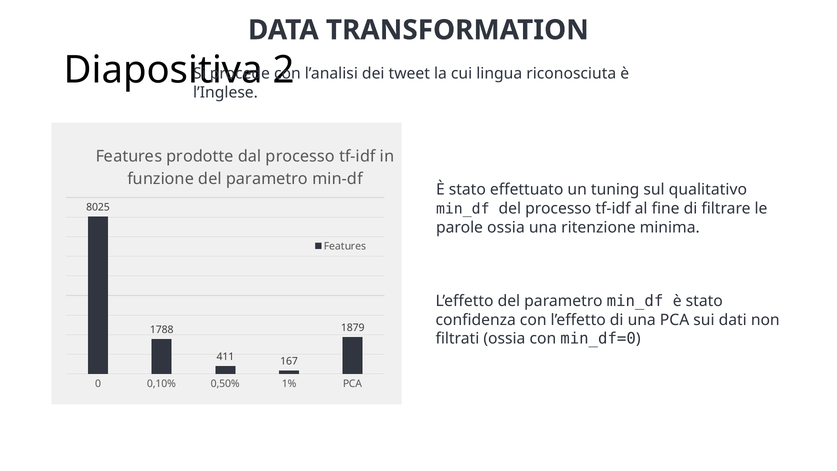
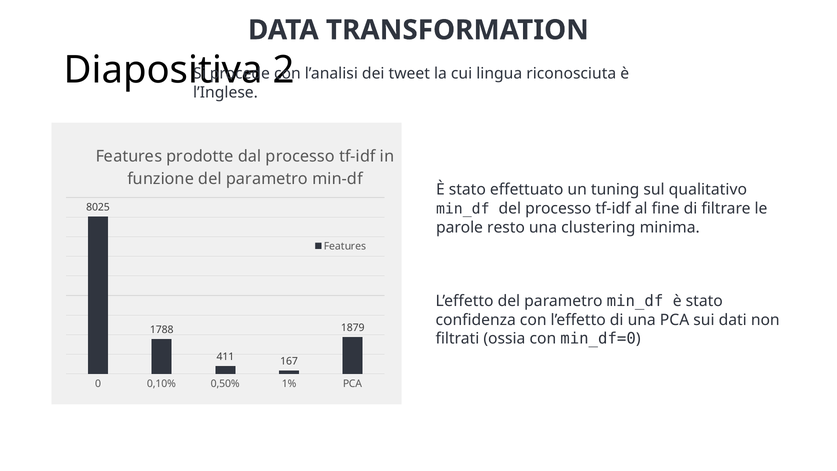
parole ossia: ossia -> resto (506, 227)
ritenzione: ritenzione -> clustering (598, 227)
